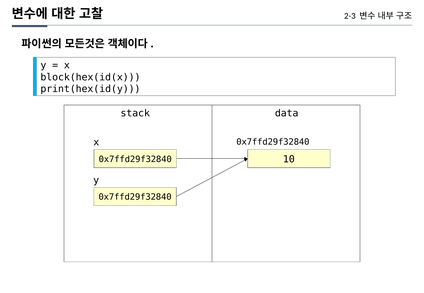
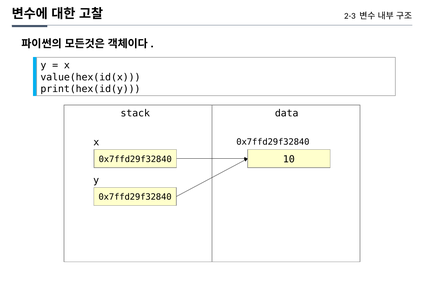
block(hex(id(x: block(hex(id(x -> value(hex(id(x (90, 77)
